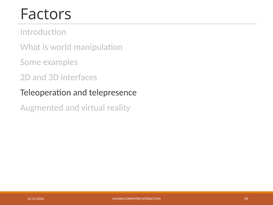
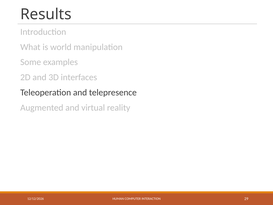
Factors: Factors -> Results (46, 14)
